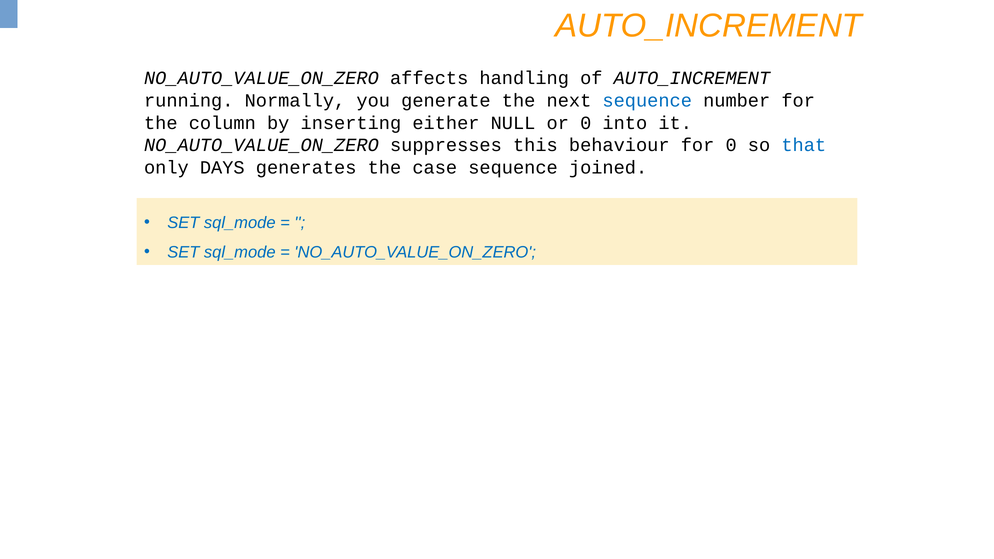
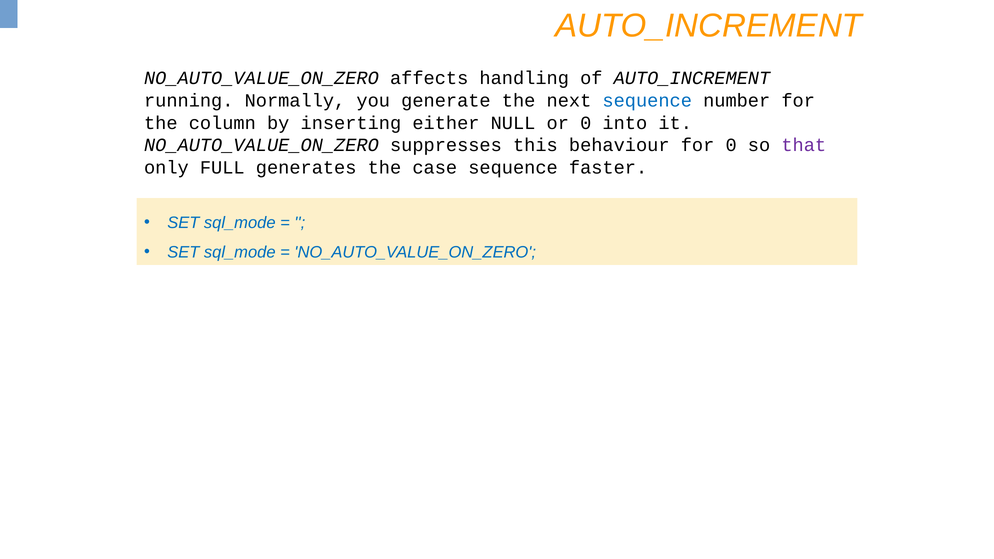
that colour: blue -> purple (804, 145)
DAYS: DAYS -> FULL (222, 168)
joined: joined -> faster (608, 168)
